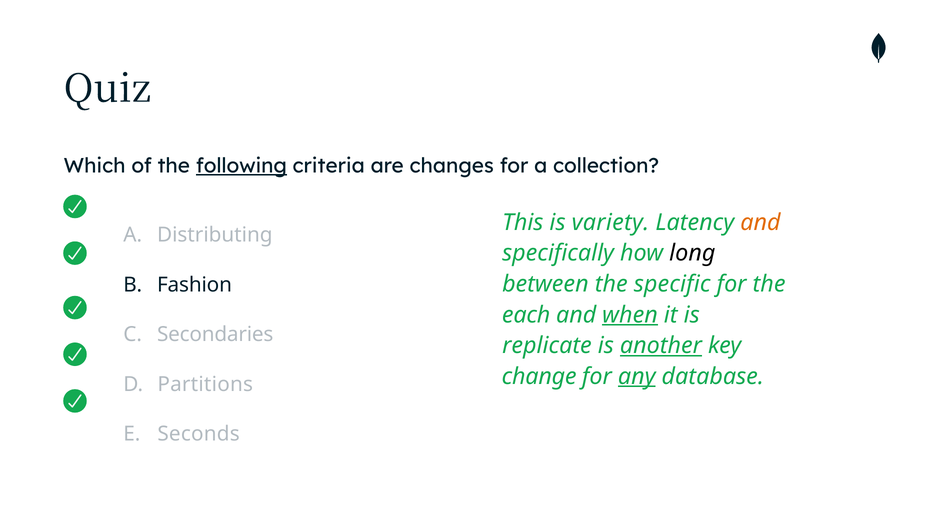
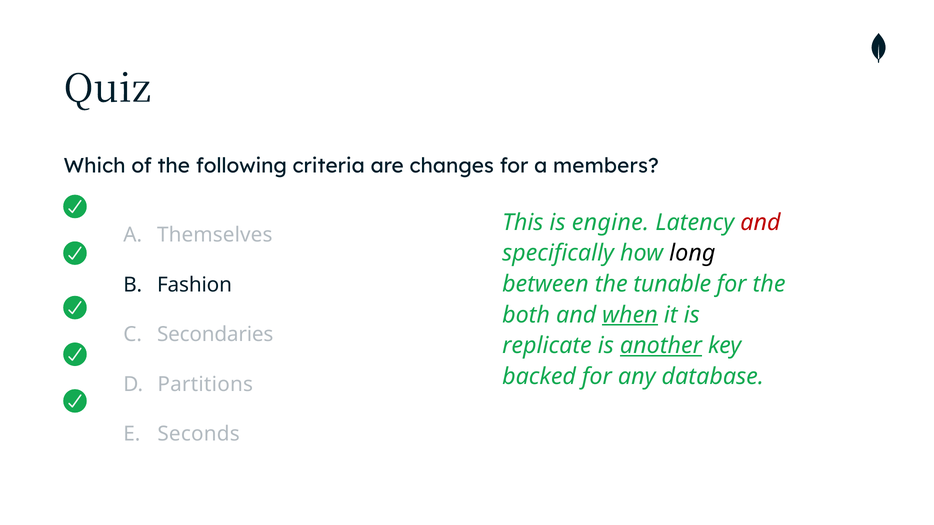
following underline: present -> none (241, 166)
collection: collection -> members (606, 166)
variety: variety -> engine (610, 223)
and colour: orange -> red (760, 223)
Distributing: Distributing -> Themselves (215, 235)
specific: specific -> tunable (672, 284)
each: each -> both (526, 315)
change: change -> backed (539, 377)
any underline: present -> none (637, 377)
